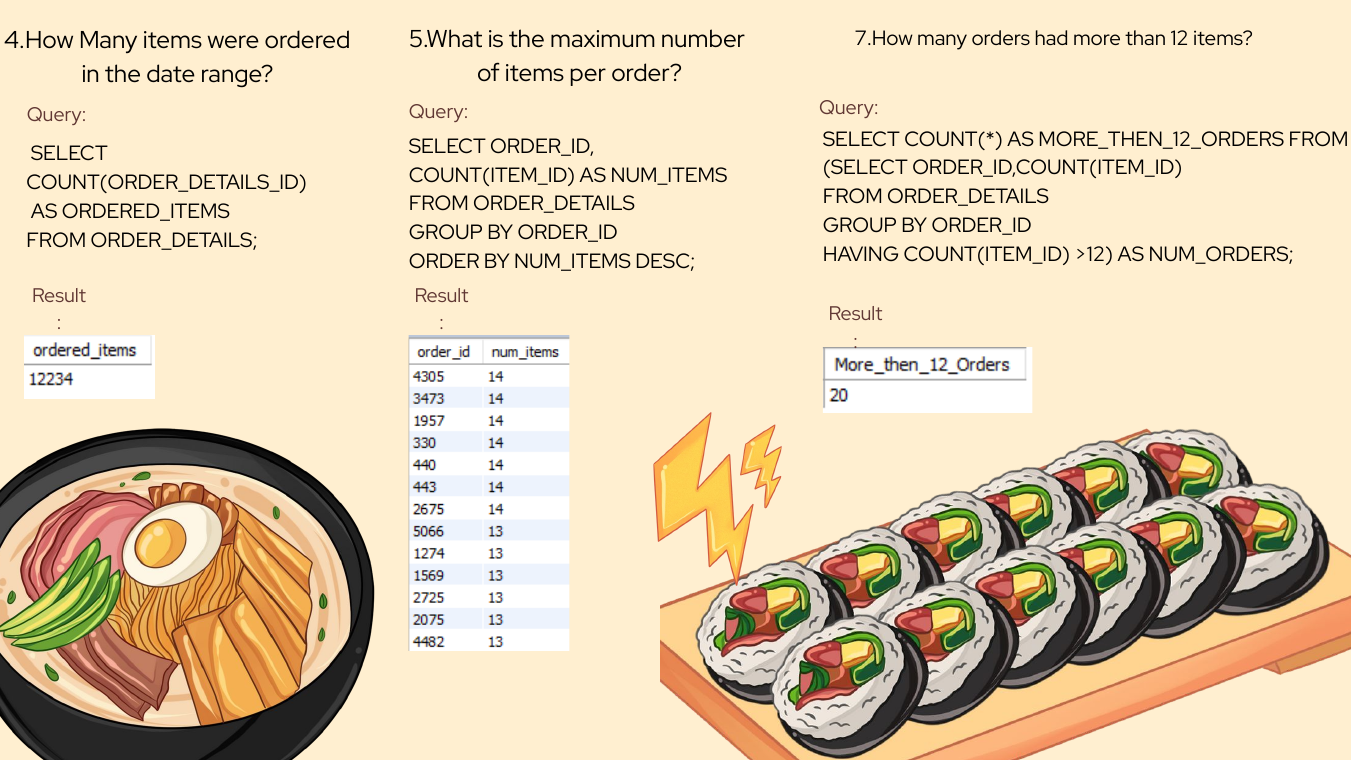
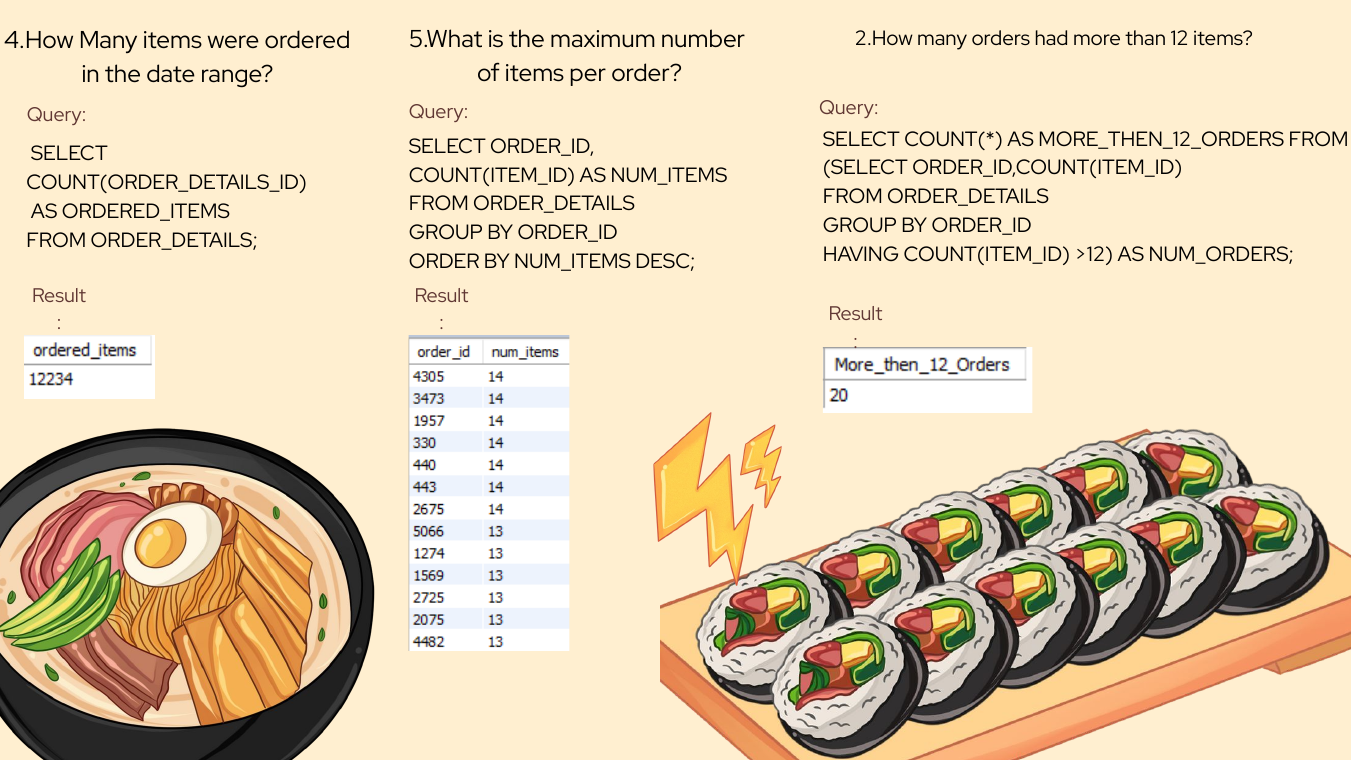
7.How: 7.How -> 2.How (884, 39)
